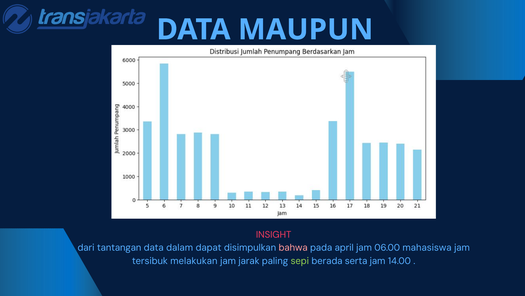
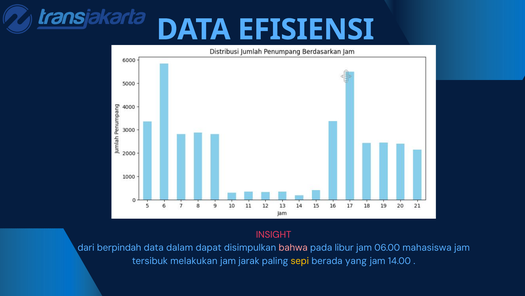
MAUPUN: MAUPUN -> EFISIENSI (306, 30)
tantangan: tantangan -> berpindah (119, 247)
april: april -> libur (344, 247)
sepi colour: light green -> yellow (300, 260)
serta: serta -> yang (356, 260)
